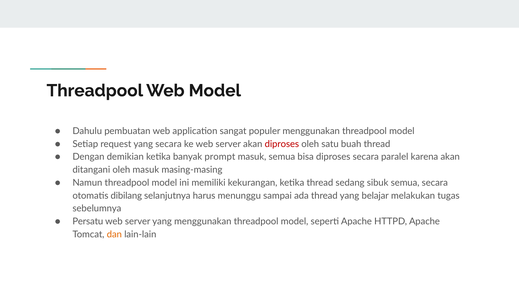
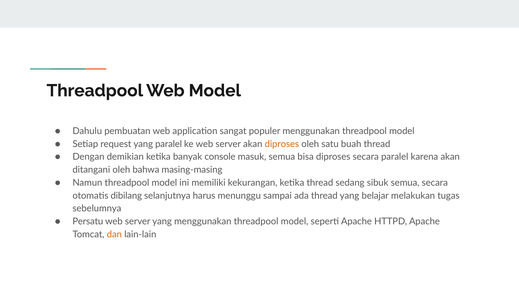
yang secara: secara -> paralel (169, 144)
diproses colour: red -> orange (282, 144)
prompt: prompt -> console (220, 157)
oleh masuk: masuk -> bahwa (146, 170)
